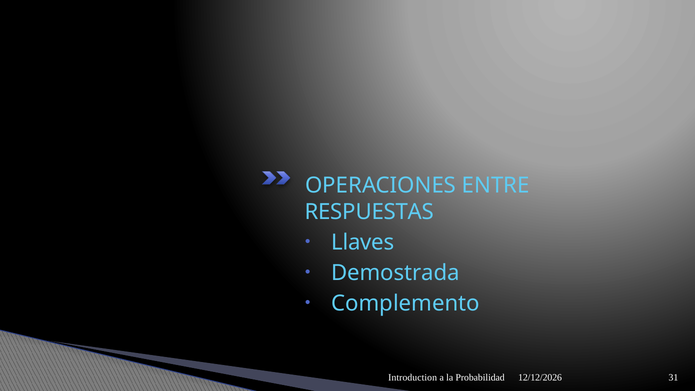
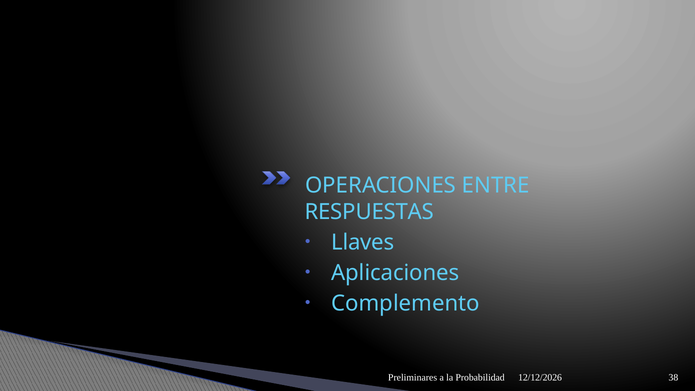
Demostrada: Demostrada -> Aplicaciones (395, 273)
Introduction: Introduction -> Preliminares (413, 378)
31: 31 -> 38 (673, 378)
